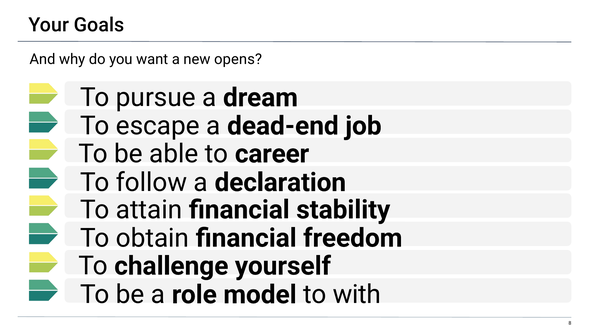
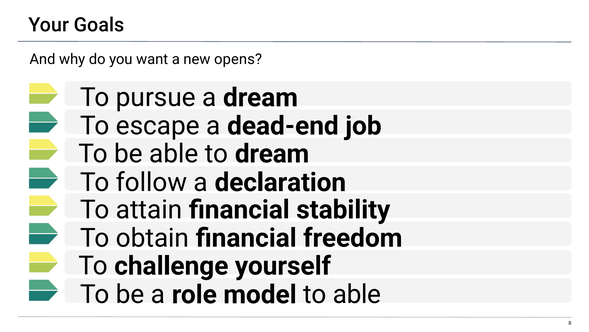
to career: career -> dream (272, 153)
to with: with -> able (357, 294)
